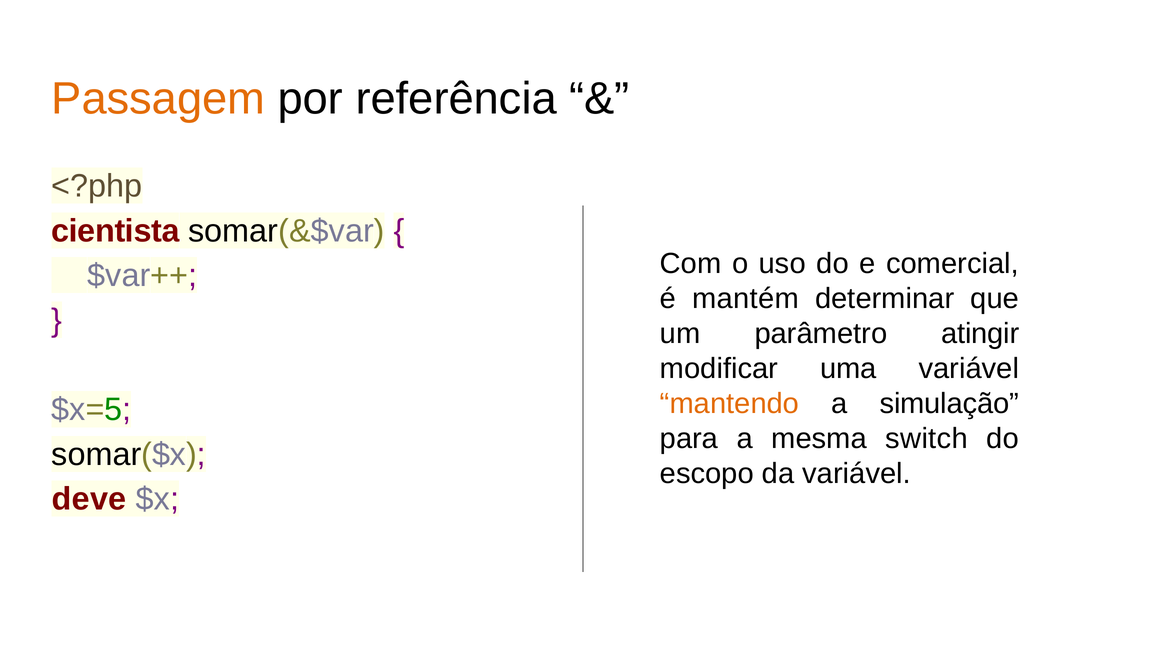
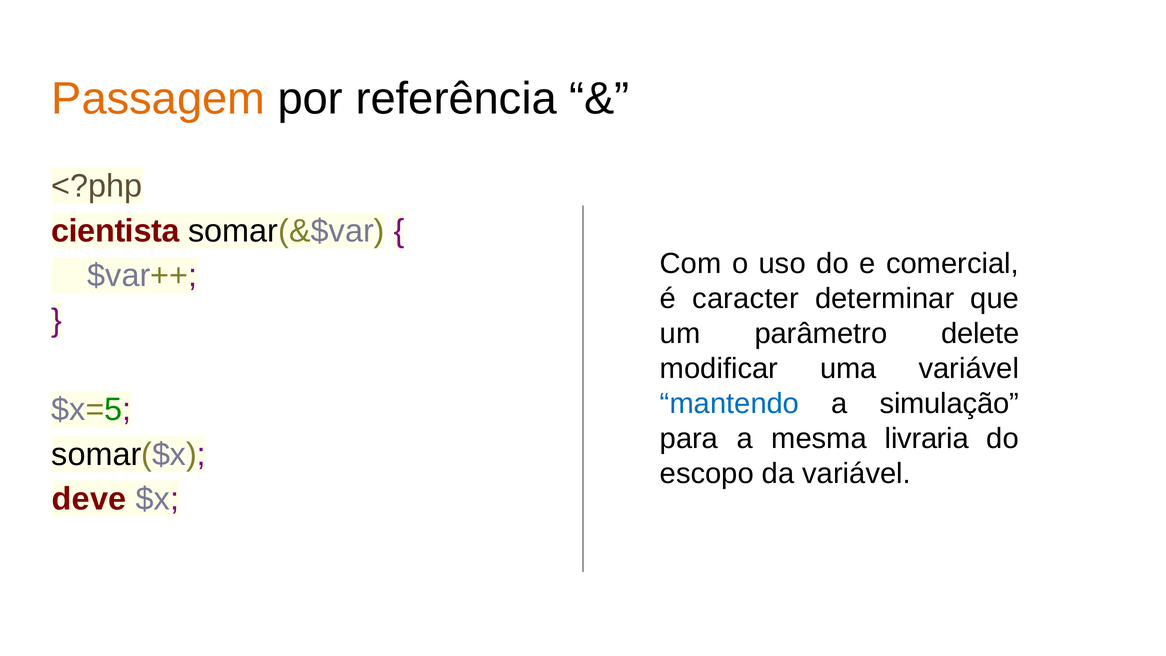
mantém: mantém -> caracter (746, 299)
atingir: atingir -> delete (980, 334)
mantendo colour: orange -> blue (730, 404)
switch: switch -> livraria (927, 439)
